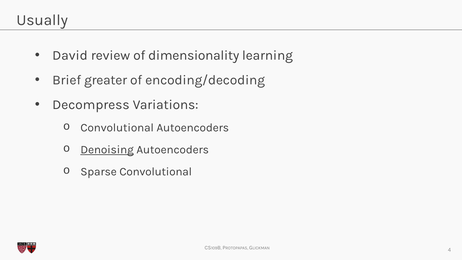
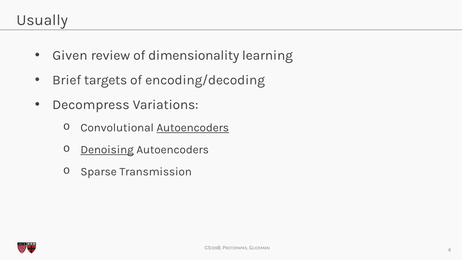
David: David -> Given (70, 55)
greater: greater -> targets (106, 80)
Autoencoders underline: none -> present (193, 128)
Sparse Convolutional: Convolutional -> Transmission (156, 172)
